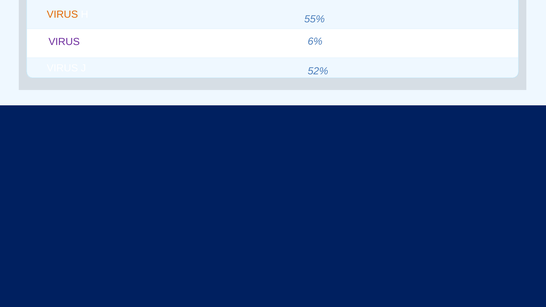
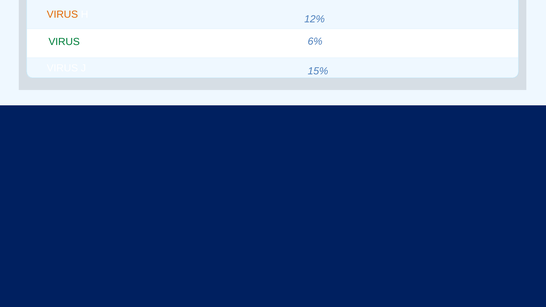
55%: 55% -> 12% (315, 19)
VIRUS colour: purple -> green (64, 42)
52%: 52% -> 15% (318, 71)
